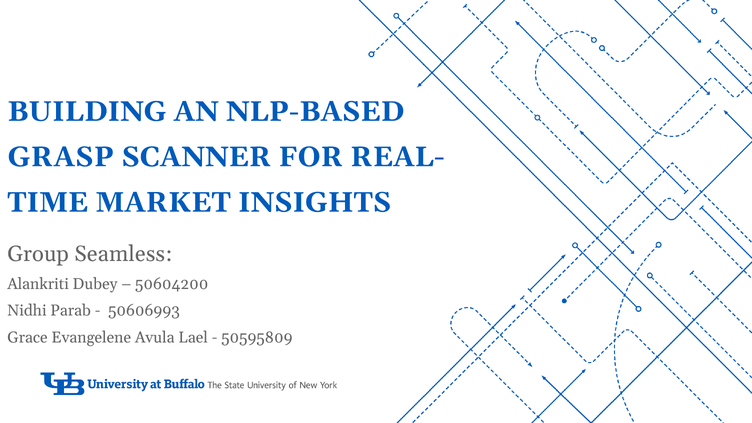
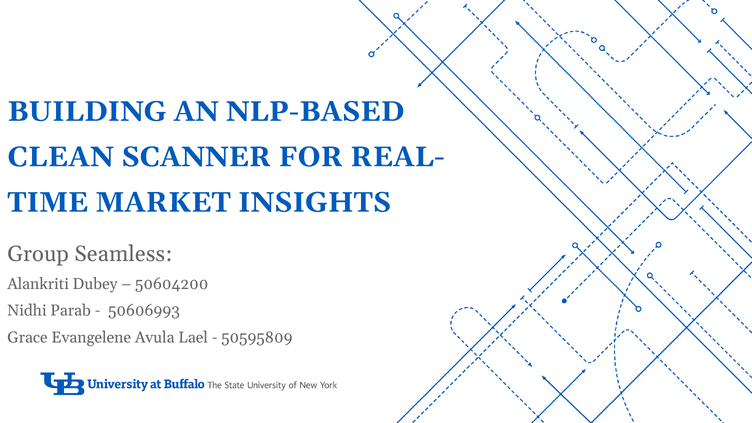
GRASP: GRASP -> CLEAN (61, 157)
